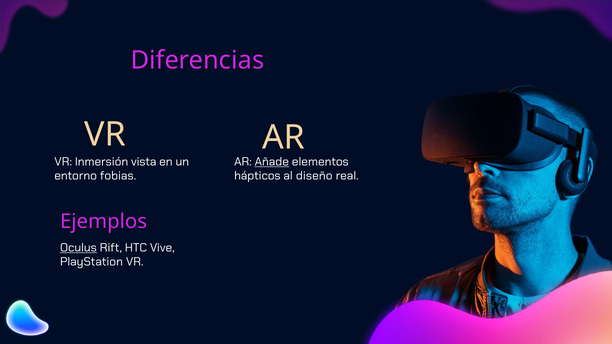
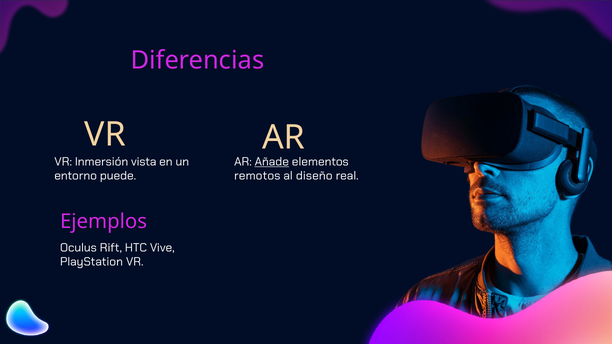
fobias: fobias -> puede (118, 176)
hápticos: hápticos -> remotos (257, 176)
Oculus underline: present -> none (78, 248)
